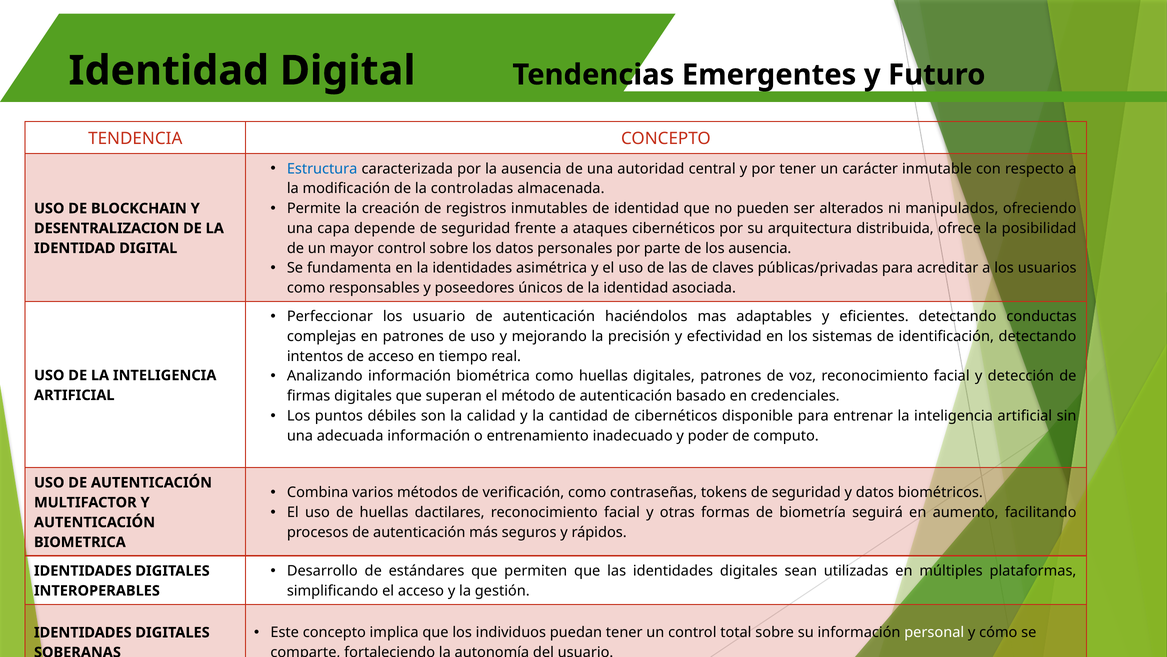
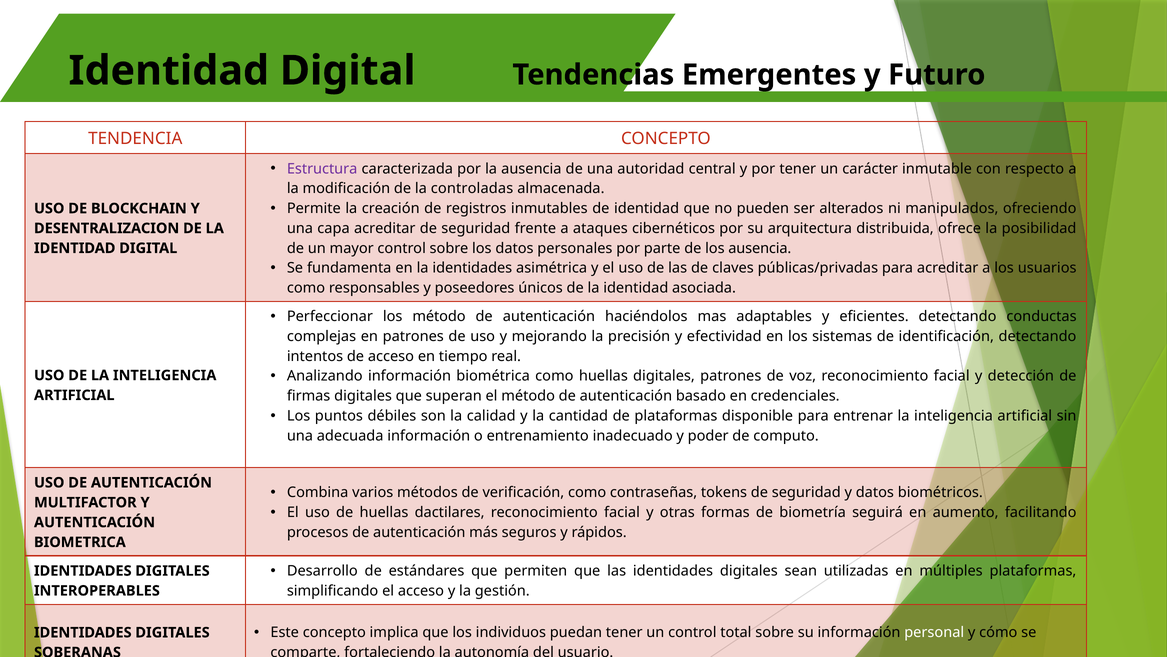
Estructura colour: blue -> purple (322, 169)
capa depende: depende -> acreditar (385, 228)
los usuario: usuario -> método (439, 316)
de cibernéticos: cibernéticos -> plataformas (676, 416)
